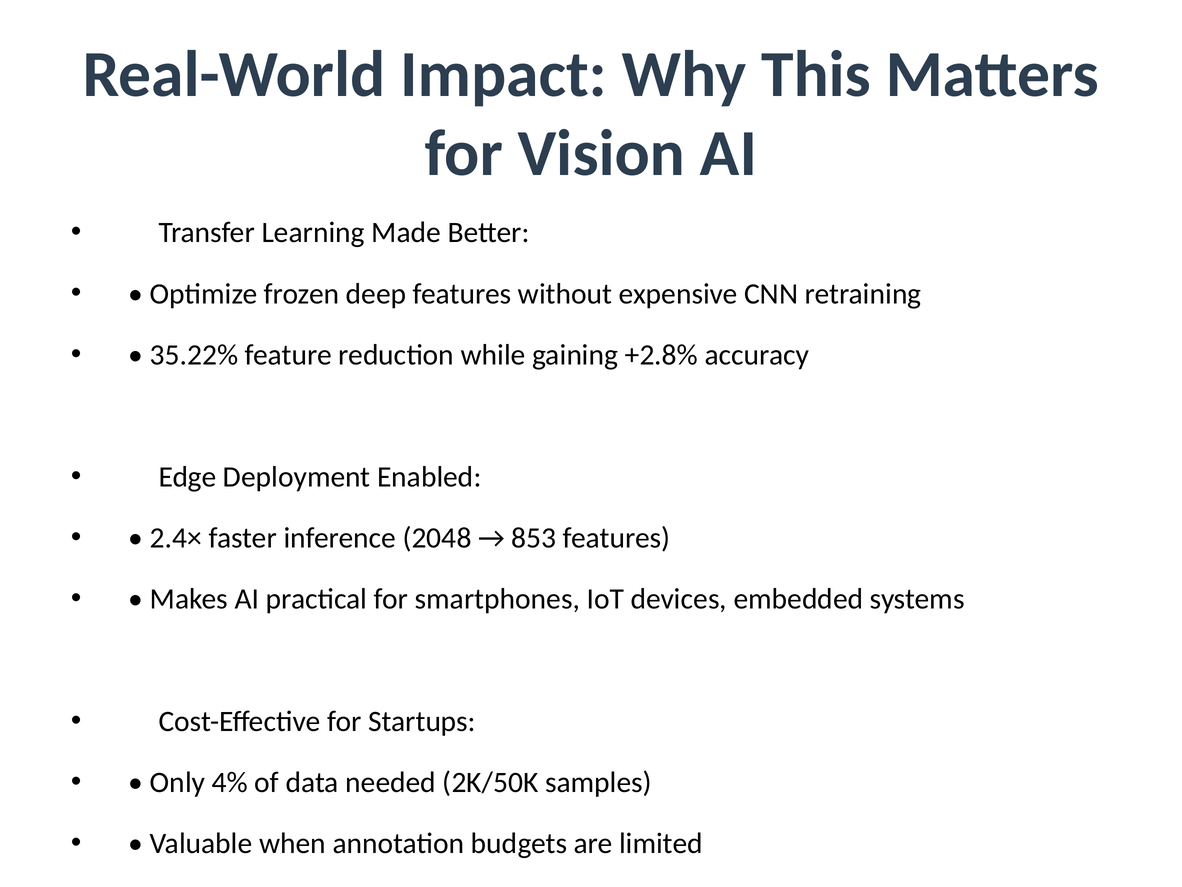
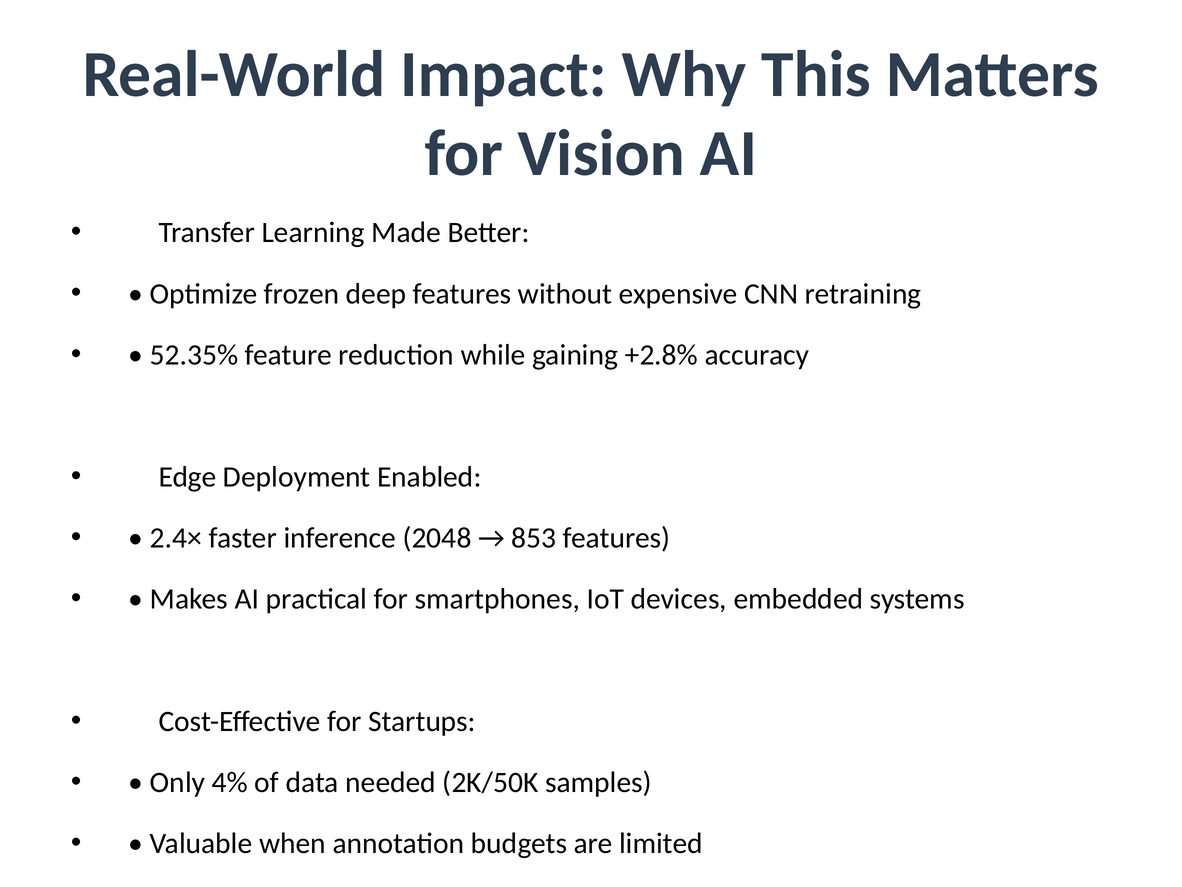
35.22%: 35.22% -> 52.35% (194, 355)
